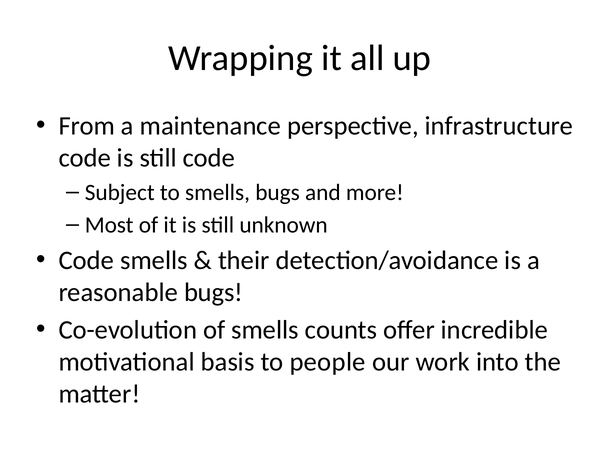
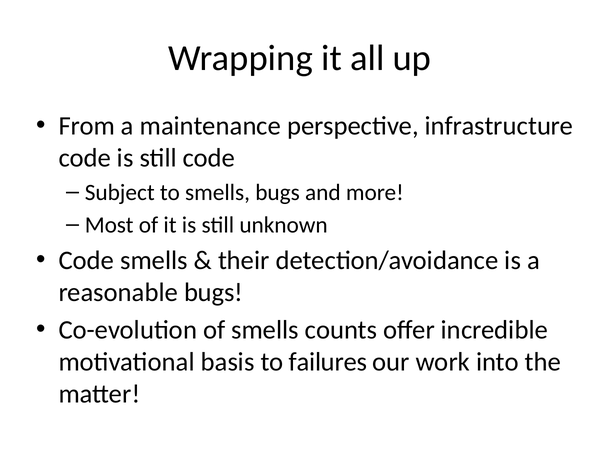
people: people -> failures (328, 362)
